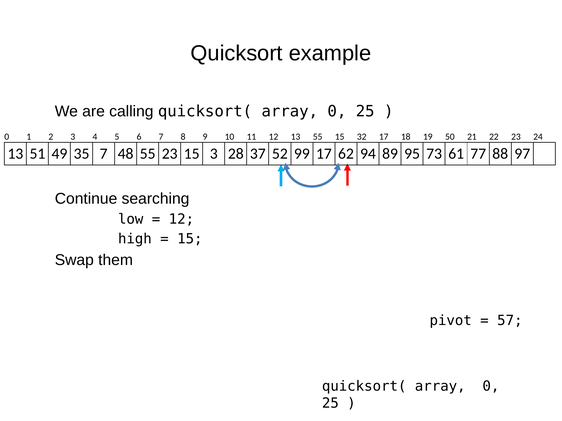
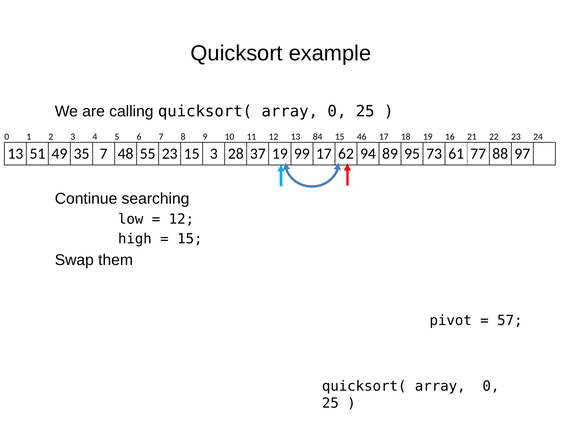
13 55: 55 -> 84 (318, 137)
32: 32 -> 46 (362, 137)
50: 50 -> 16 (450, 137)
37 52: 52 -> 19 (280, 154)
